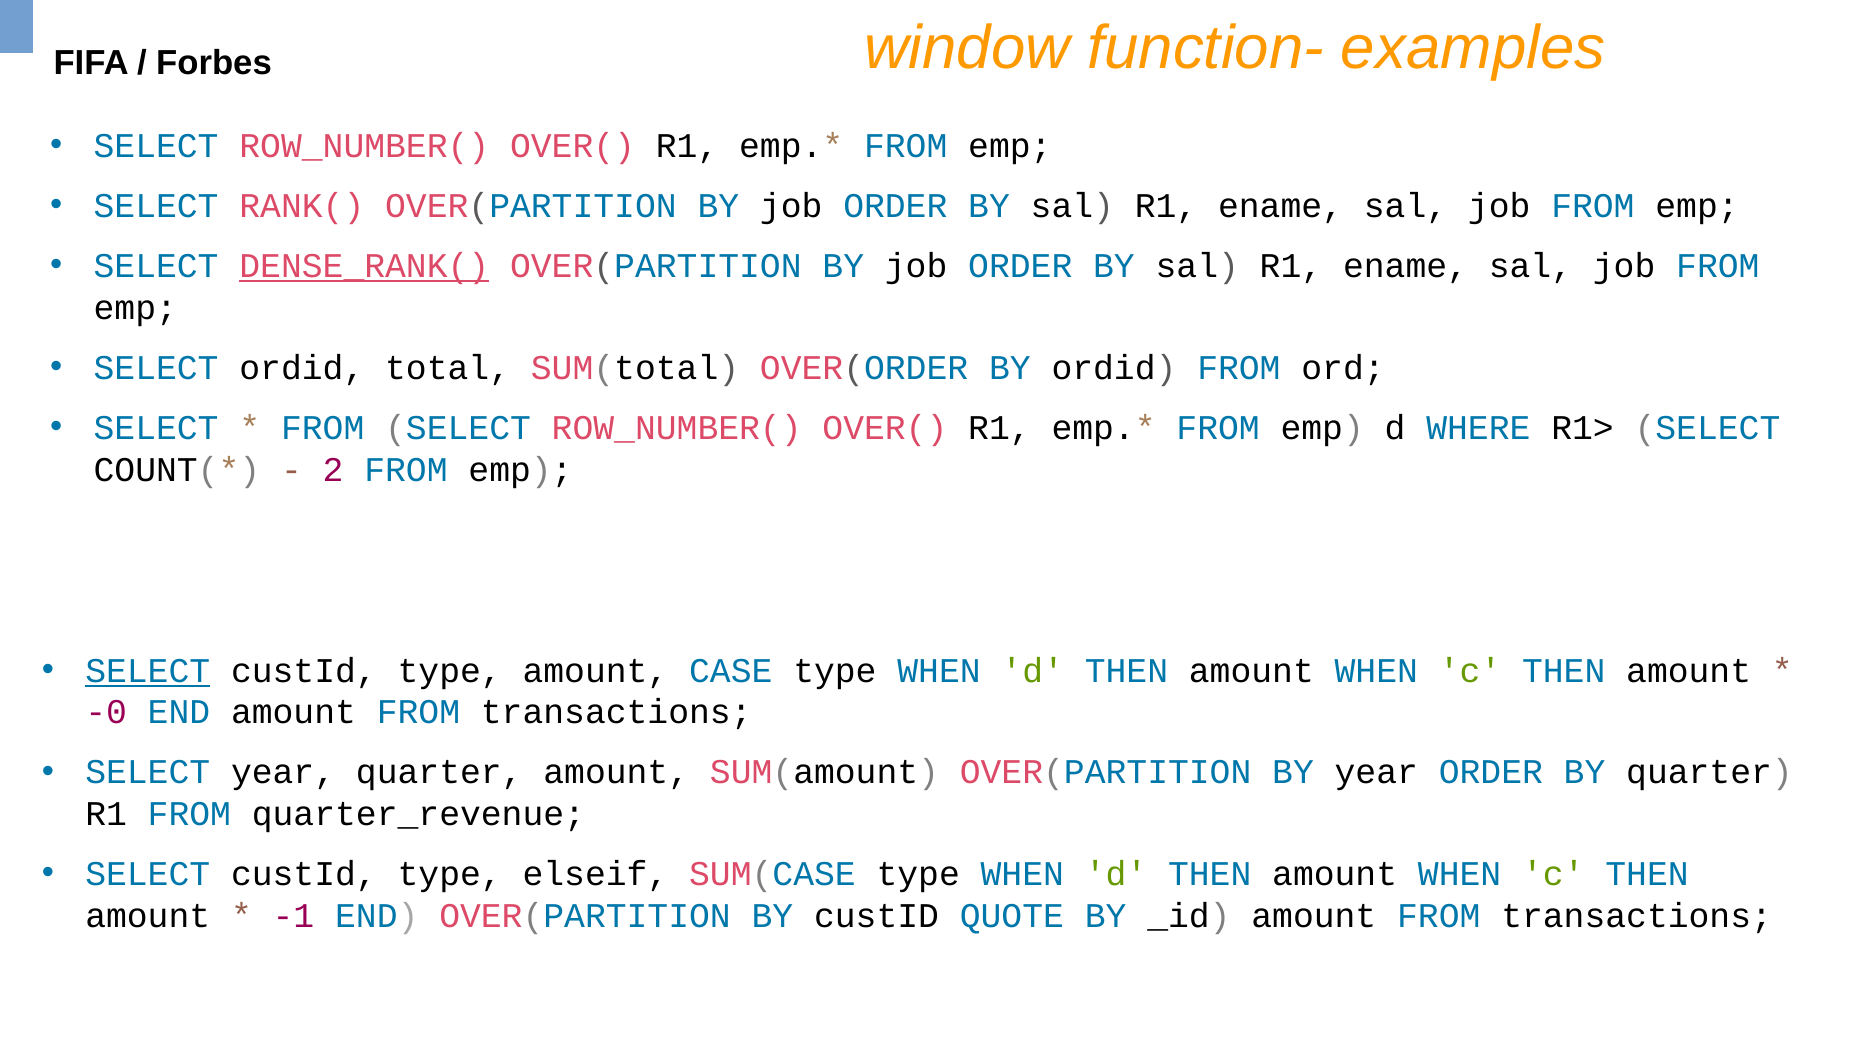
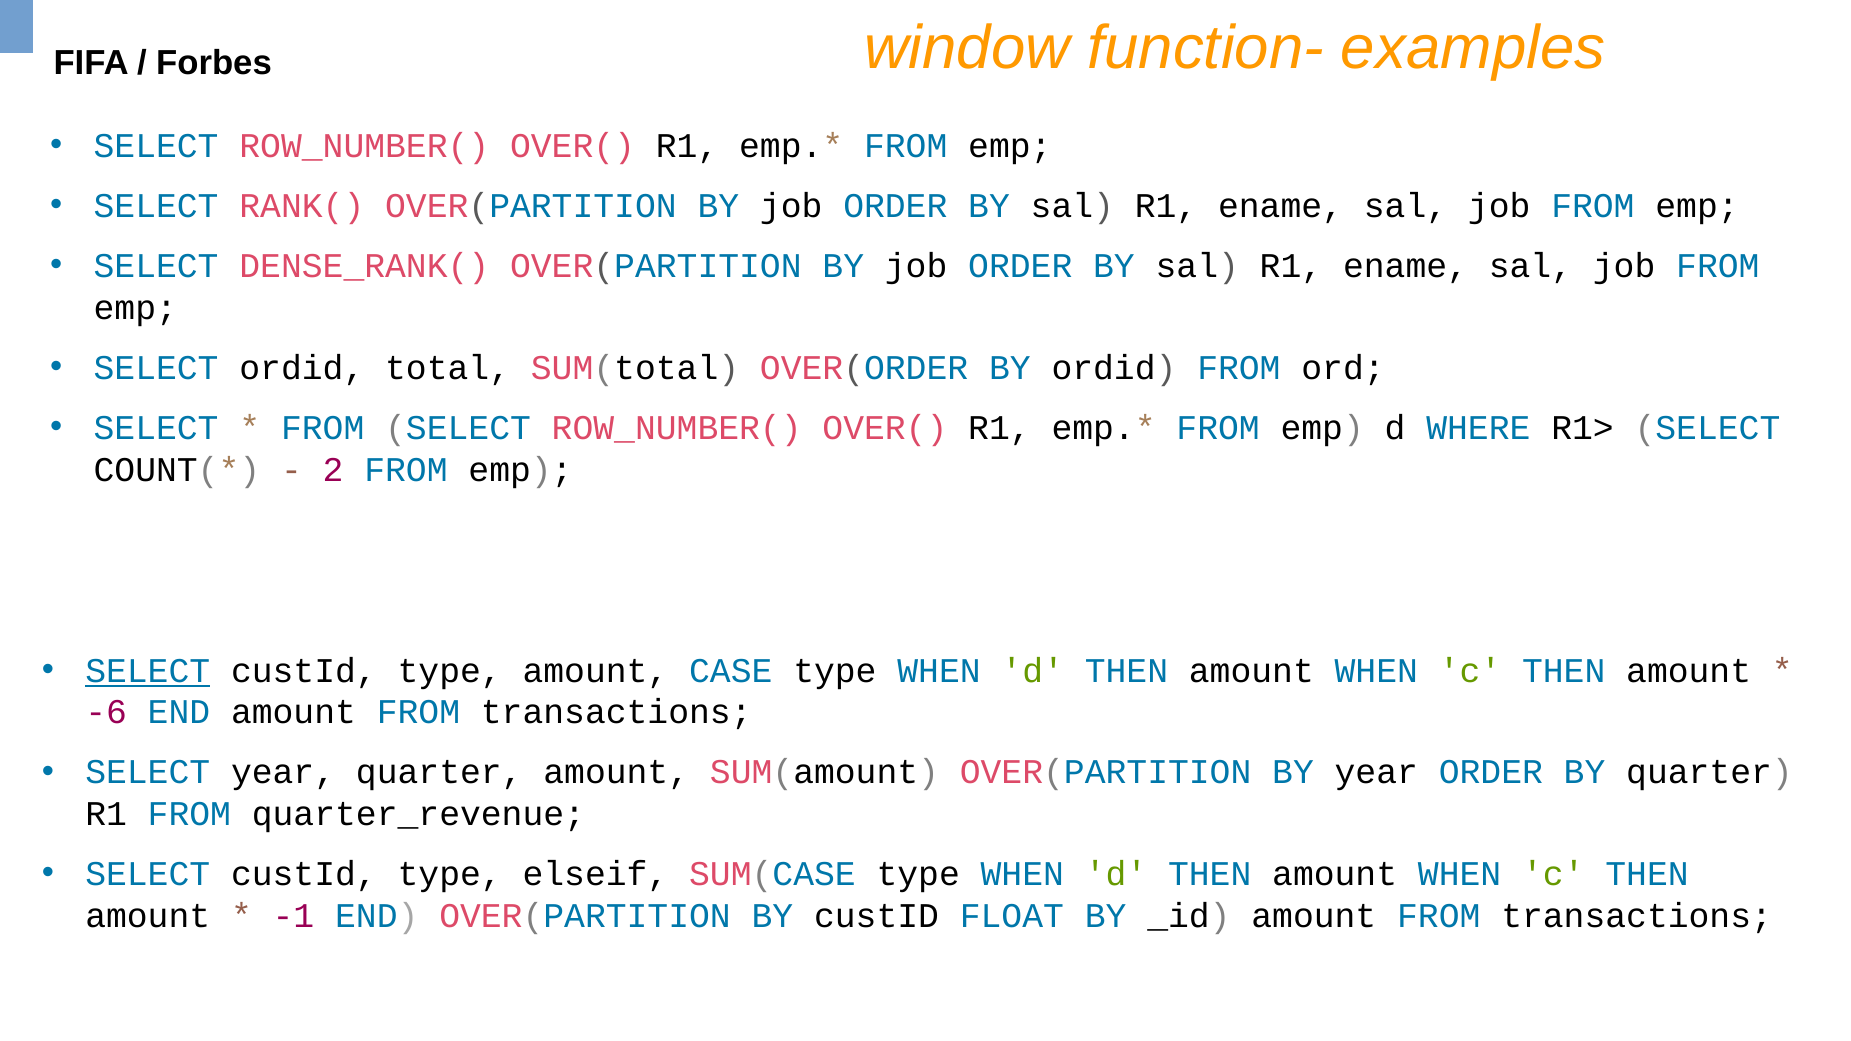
DENSE_RANK( underline: present -> none (364, 266)
-0: -0 -> -6 (106, 713)
QUOTE: QUOTE -> FLOAT (1012, 916)
